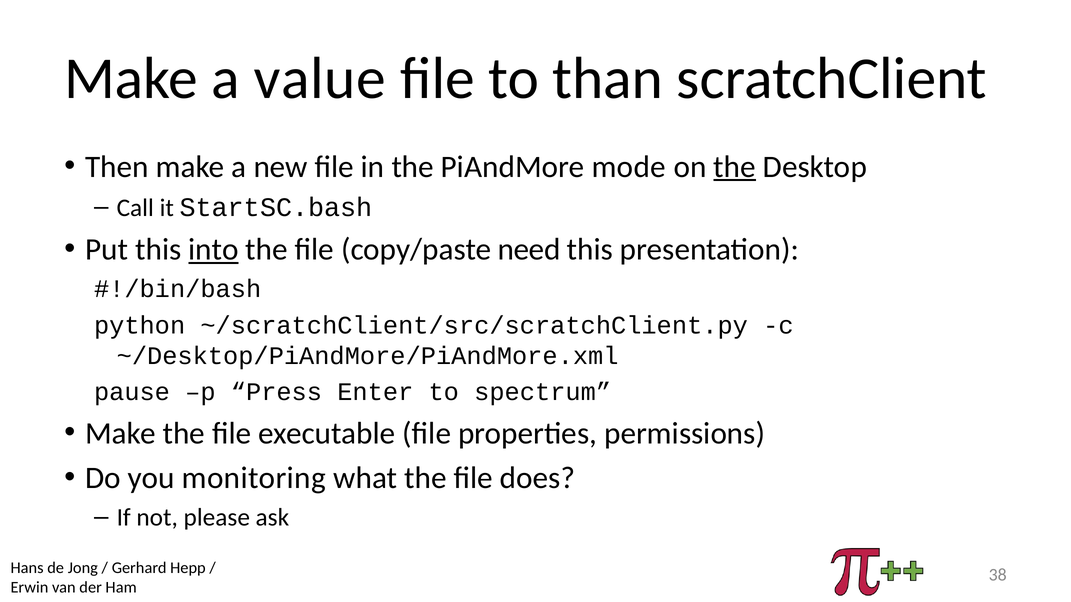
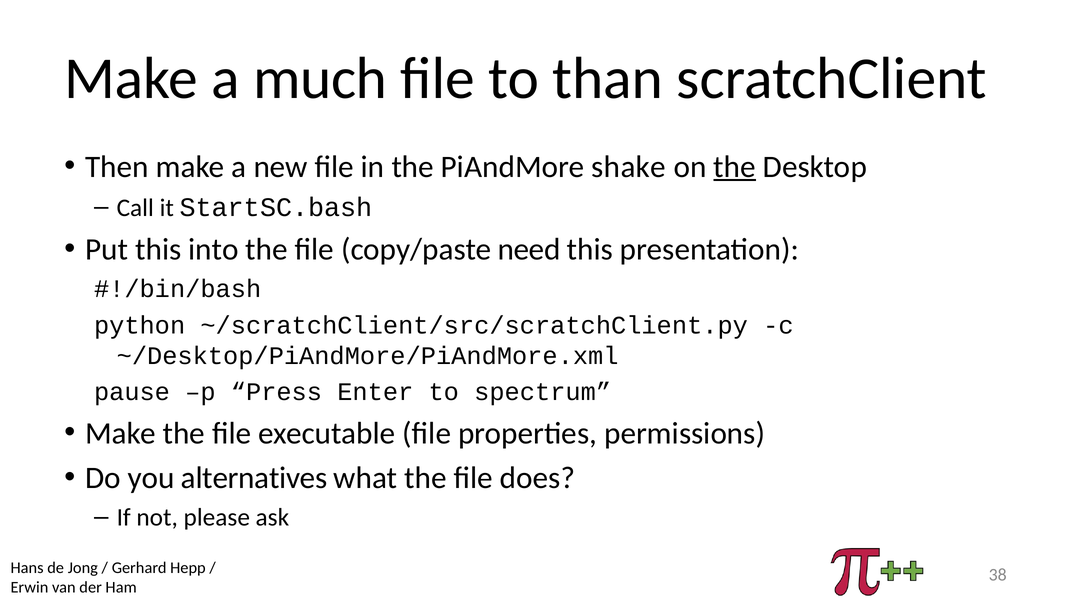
value: value -> much (320, 78)
mode: mode -> shake (629, 167)
into underline: present -> none (213, 250)
monitoring: monitoring -> alternatives (254, 478)
